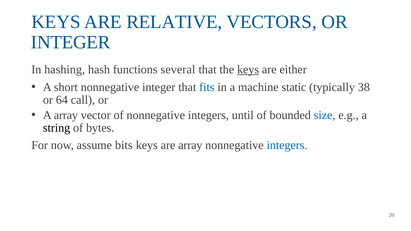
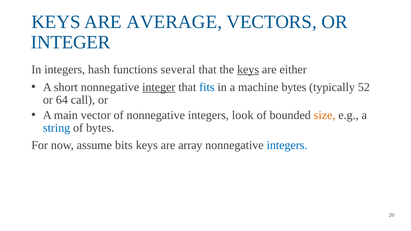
RELATIVE: RELATIVE -> AVERAGE (174, 22)
In hashing: hashing -> integers (65, 69)
integer underline: none -> present (159, 87)
machine static: static -> bytes (294, 87)
38: 38 -> 52 (364, 87)
A array: array -> main (66, 115)
until: until -> look (243, 115)
size colour: blue -> orange (325, 115)
string colour: black -> blue (57, 128)
